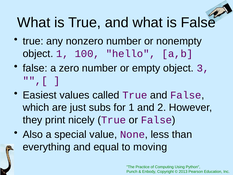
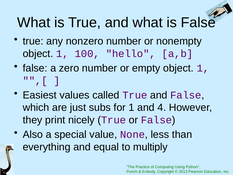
empty object 3: 3 -> 1 (203, 68)
2: 2 -> 4 (162, 107)
moving: moving -> multiply (150, 147)
